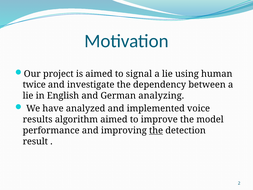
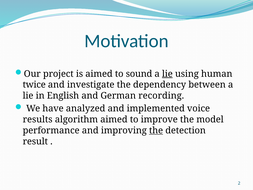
signal: signal -> sound (139, 74)
lie underline: none -> present (167, 74)
analyzing: analyzing -> recording (161, 96)
